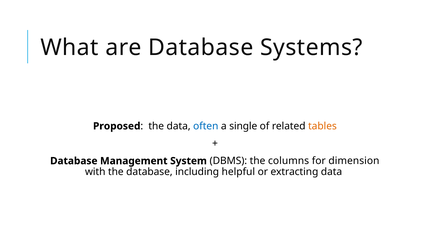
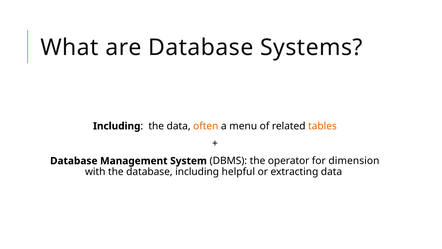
Proposed: Proposed -> Including (117, 126)
often colour: blue -> orange (206, 126)
single: single -> menu (243, 126)
columns: columns -> operator (289, 161)
